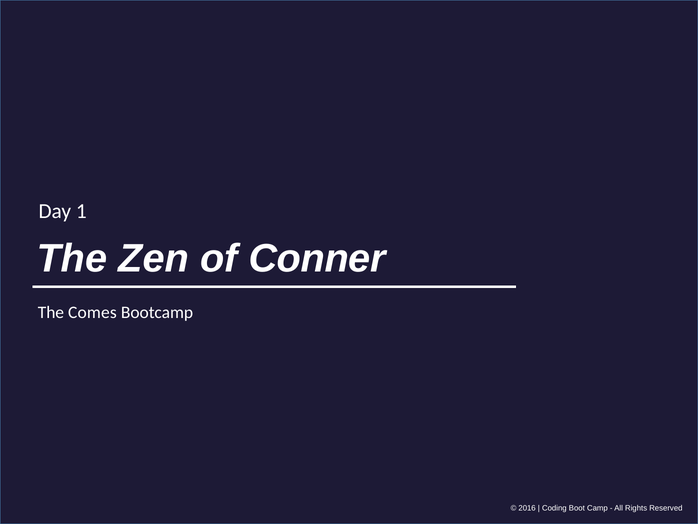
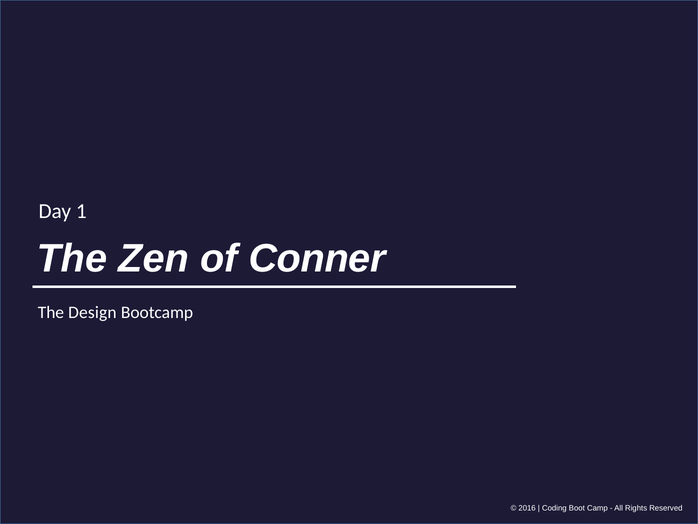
Comes: Comes -> Design (92, 312)
